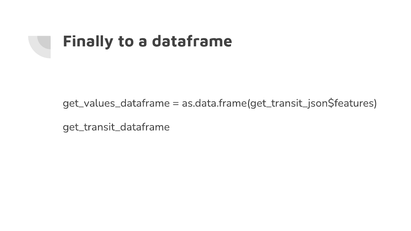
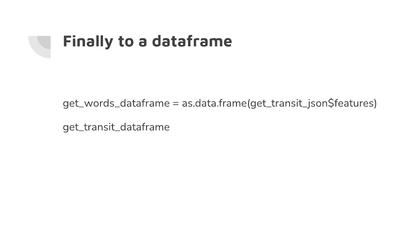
get_values_dataframe: get_values_dataframe -> get_words_dataframe (116, 103)
